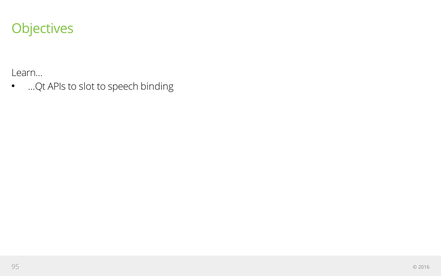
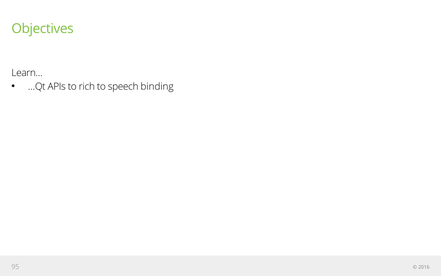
slot: slot -> rich (87, 86)
